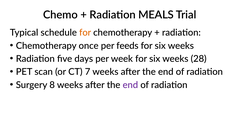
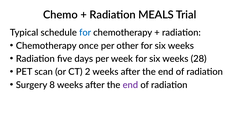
for colour: orange -> blue (85, 33)
feeds: feeds -> other (127, 46)
7: 7 -> 2 (88, 72)
